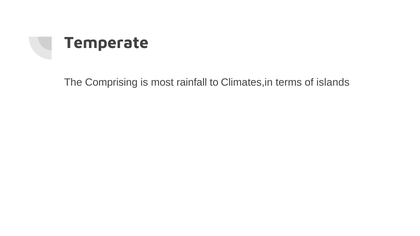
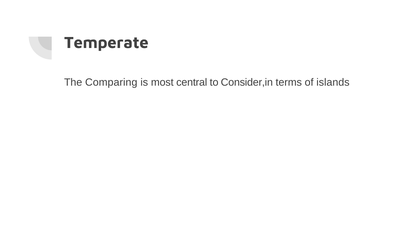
Comprising: Comprising -> Comparing (111, 82)
rainfall: rainfall -> central (192, 82)
Climates,in: Climates,in -> Consider,in (247, 82)
